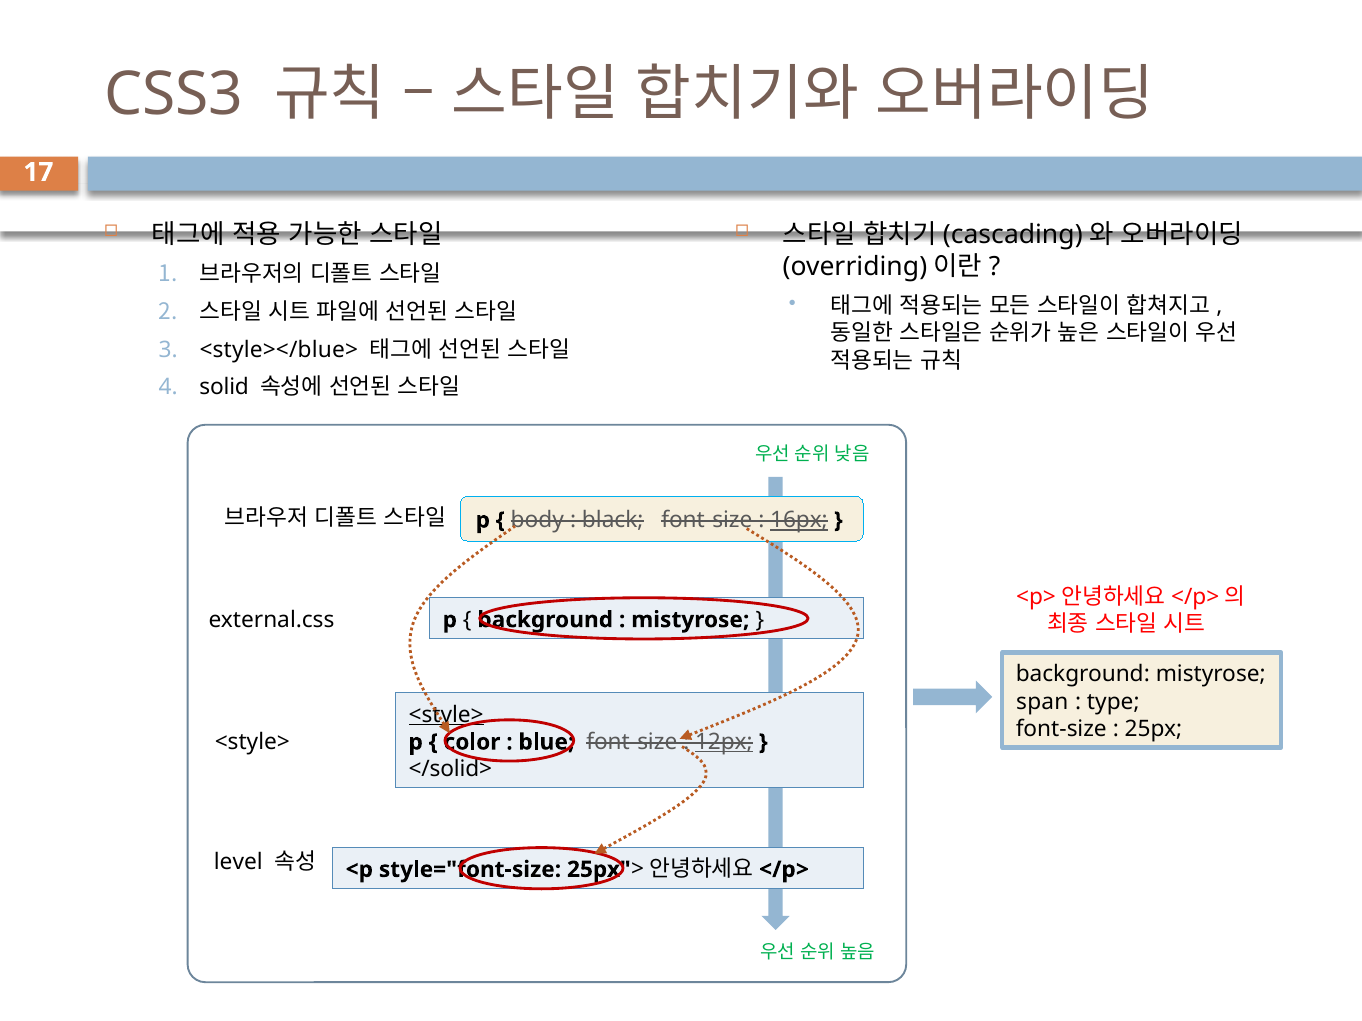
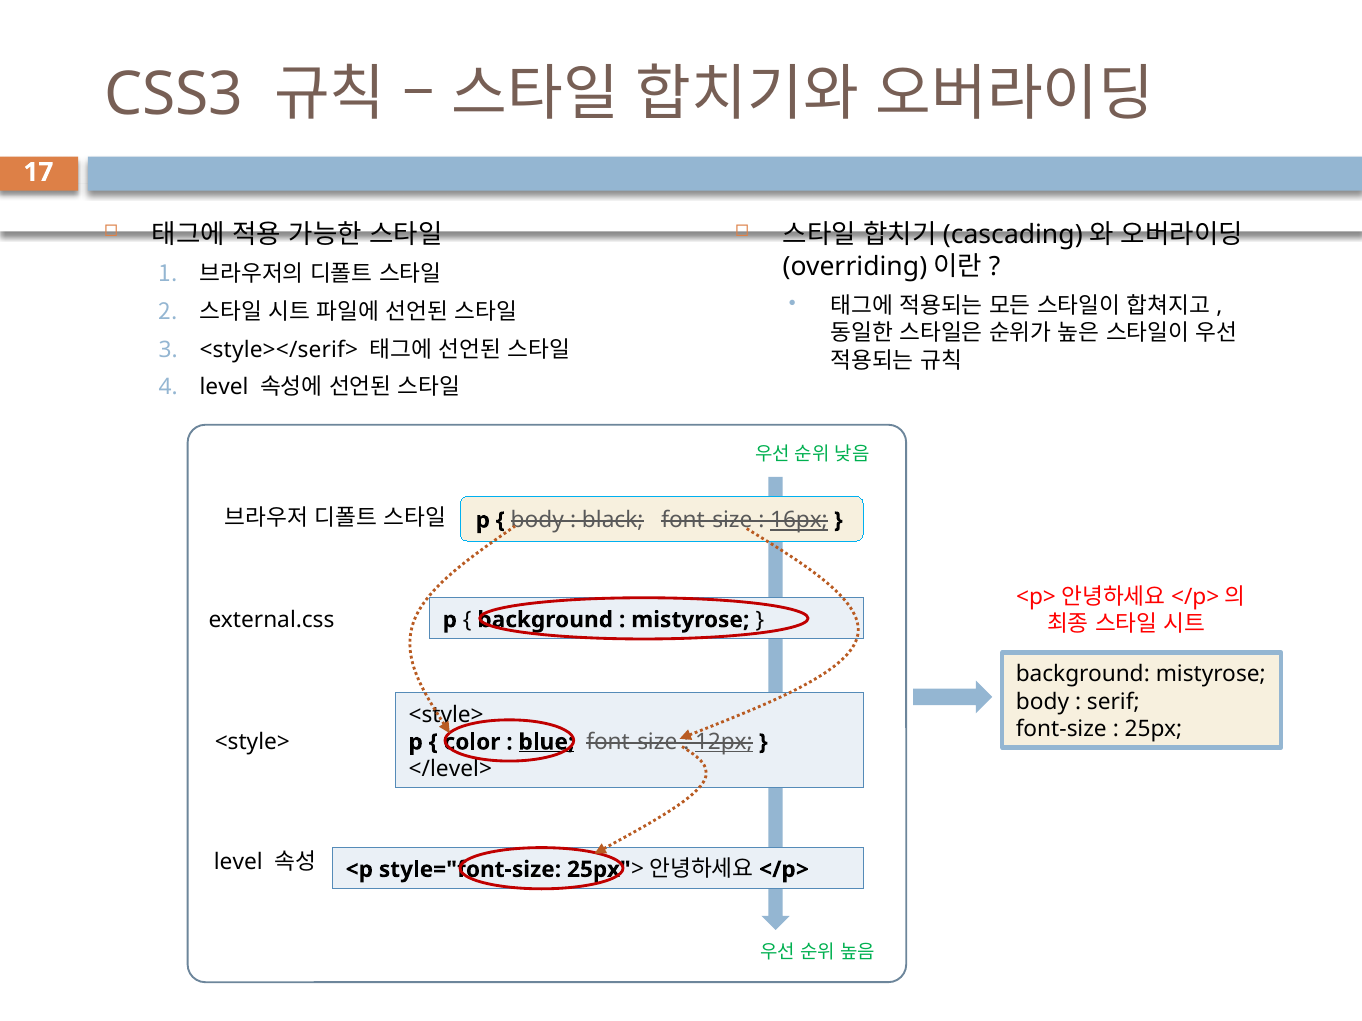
<style></blue>: <style></blue> -> <style></serif> (279, 350)
solid: solid -> level (224, 387)
span: span -> body (1042, 702)
type: type -> serif (1113, 702)
<style> underline: present -> none (446, 715)
blue underline: none -> present (546, 742)
</solid>: </solid> -> </level> (450, 770)
